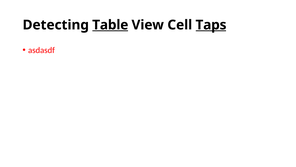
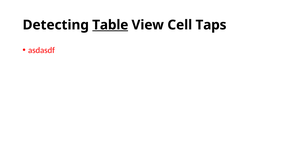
Taps underline: present -> none (211, 25)
